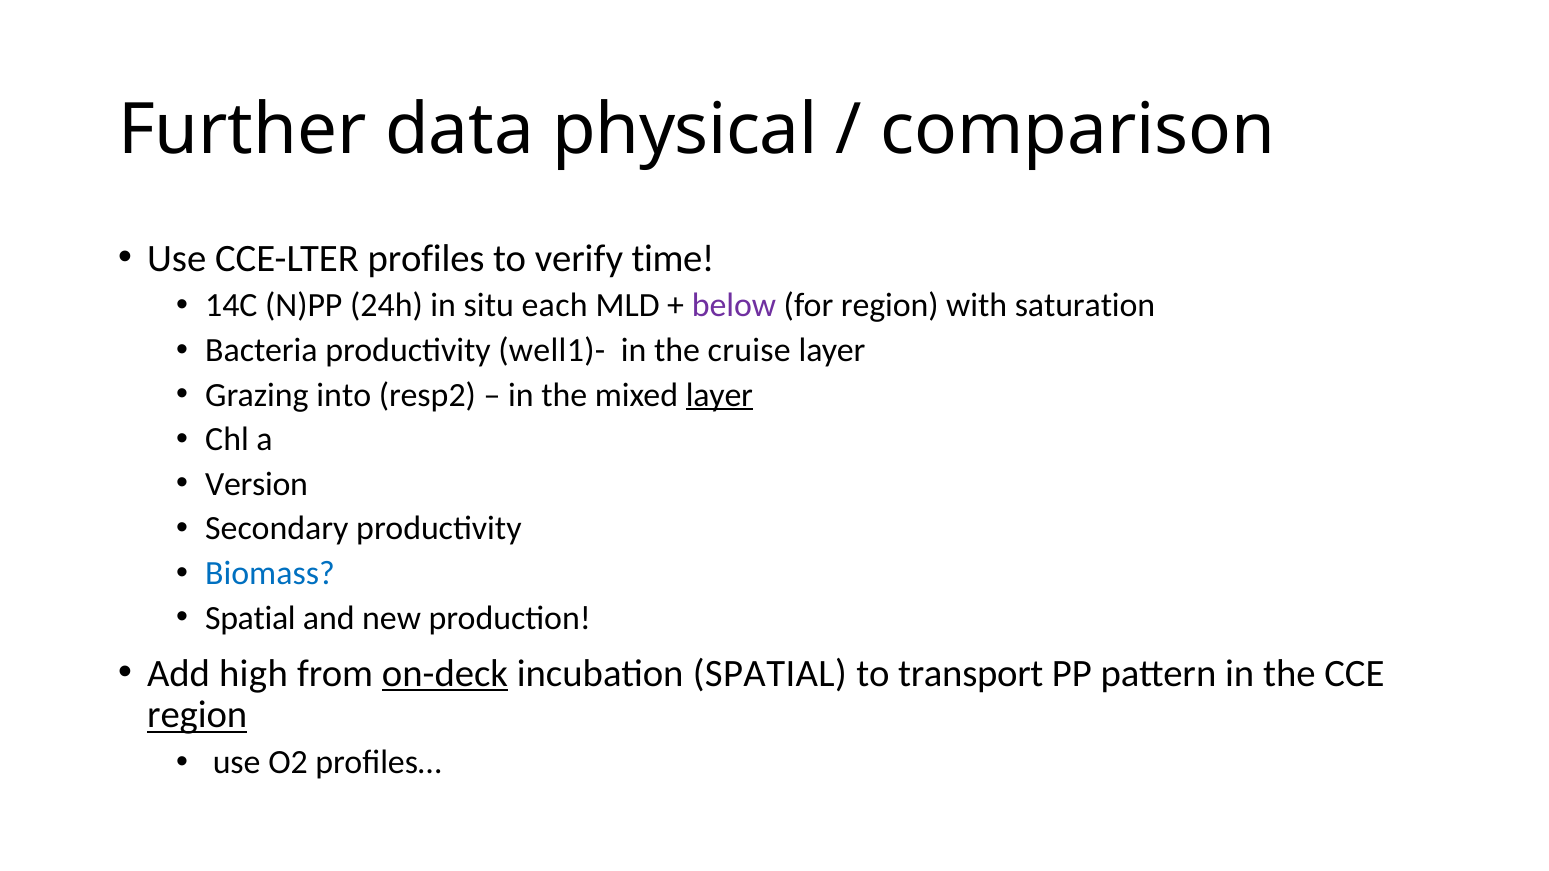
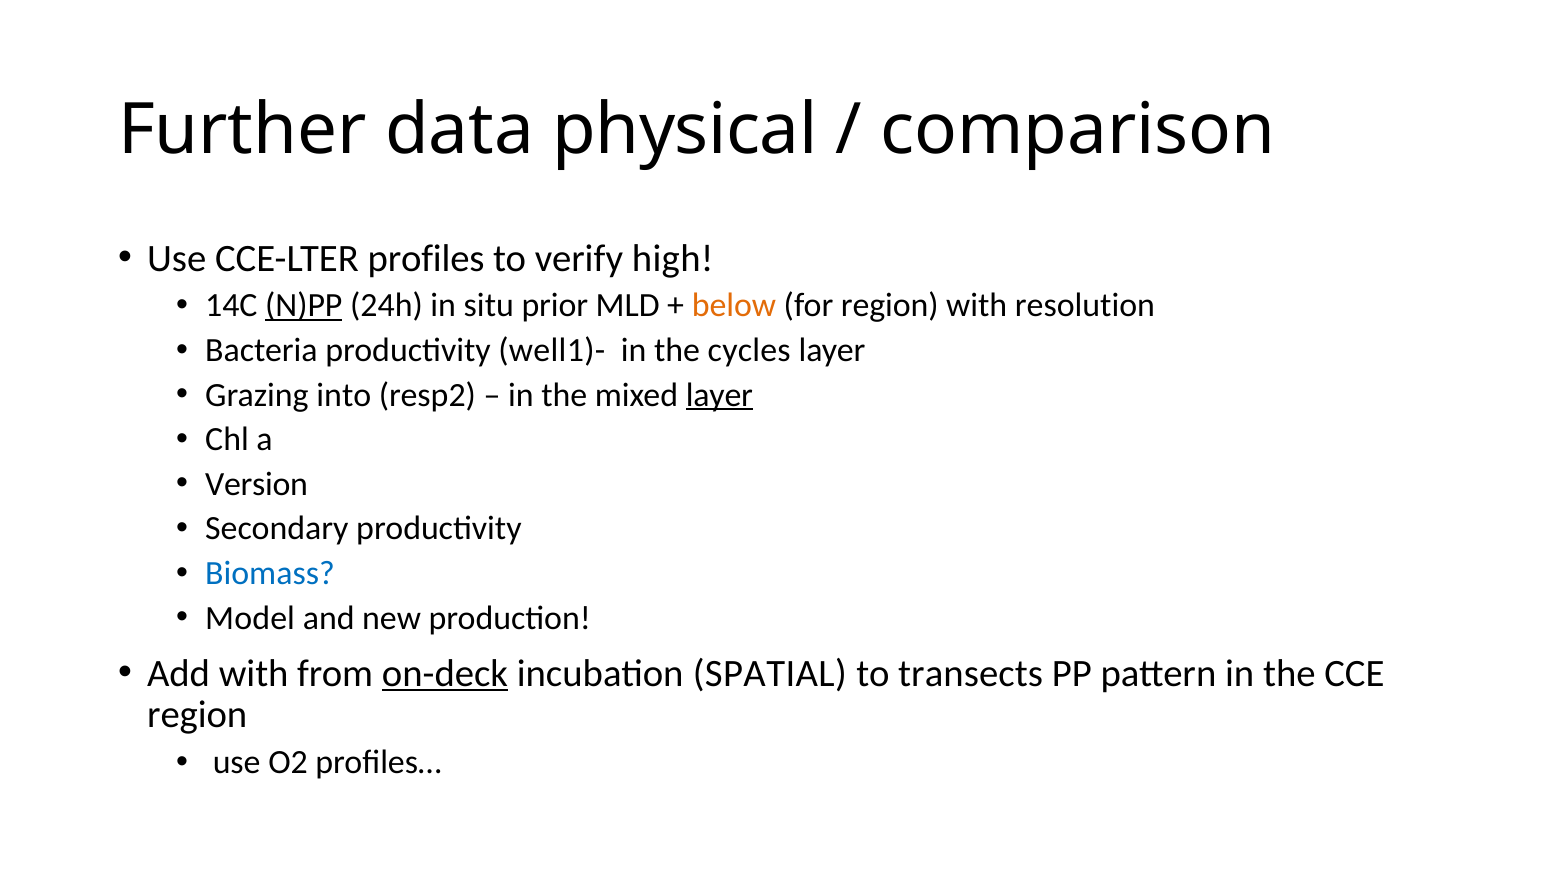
time: time -> high (673, 258)
N)PP underline: none -> present (304, 306)
each: each -> prior (555, 306)
below colour: purple -> orange (734, 306)
saturation: saturation -> resolution (1085, 306)
cruise: cruise -> cycles (749, 350)
Spatial: Spatial -> Model (250, 618)
Add high: high -> with (254, 674)
transport: transport -> transects (971, 674)
region underline: present -> none (197, 715)
